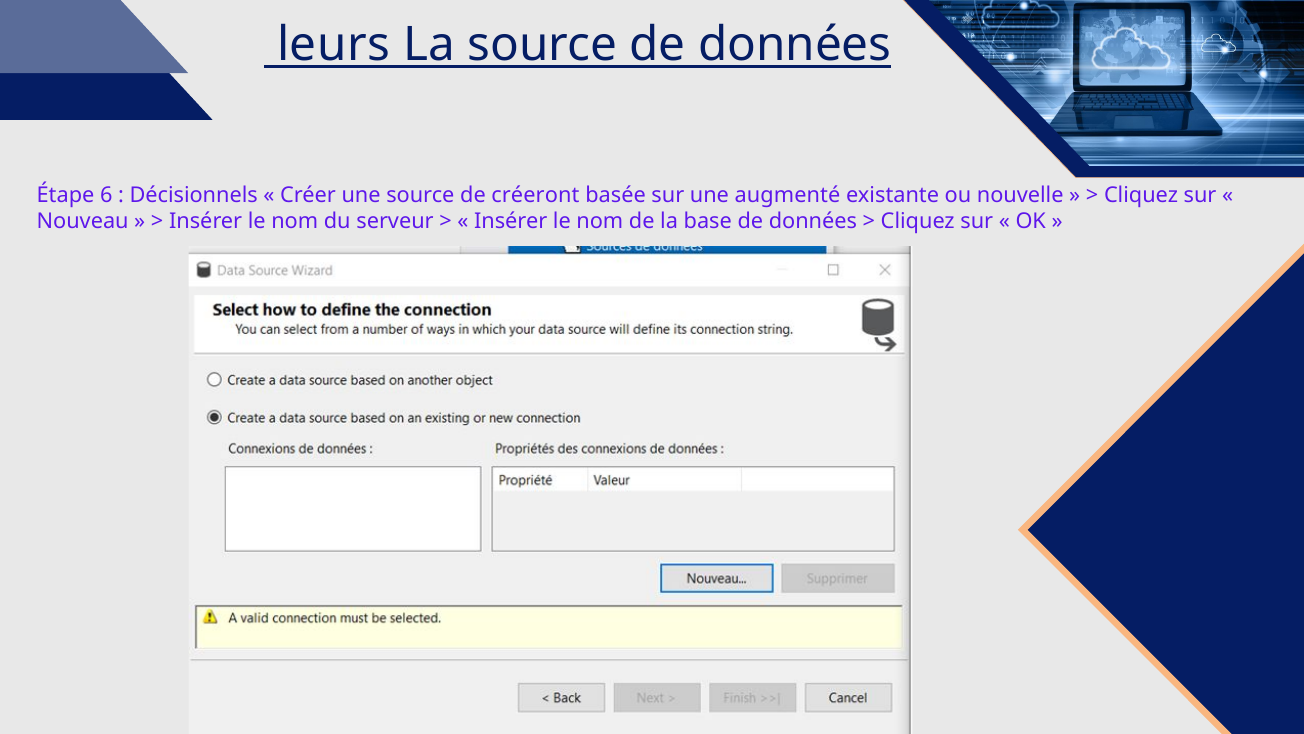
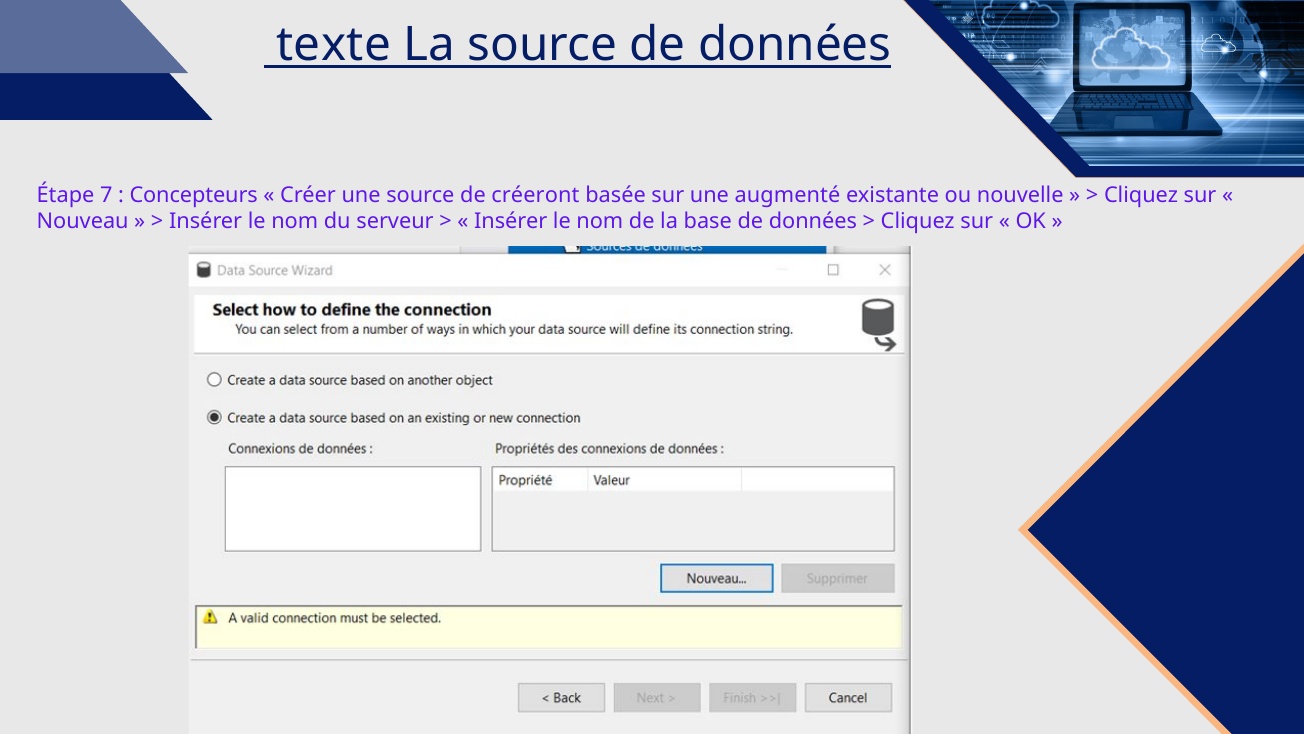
leurs: leurs -> texte (334, 45)
6: 6 -> 7 (106, 195)
Décisionnels: Décisionnels -> Concepteurs (194, 195)
